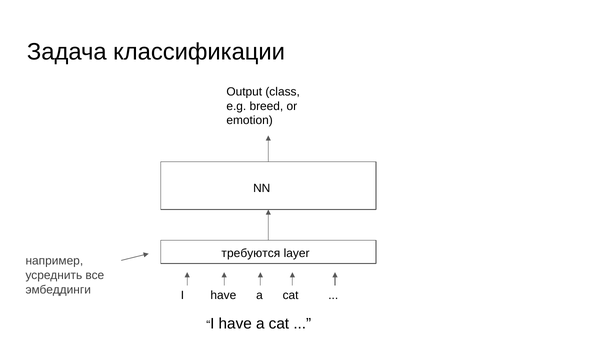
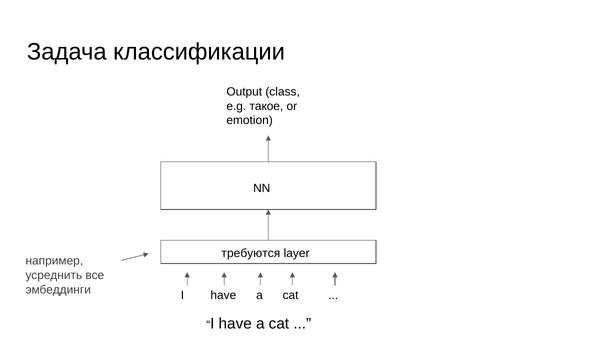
breed: breed -> такое (266, 106)
